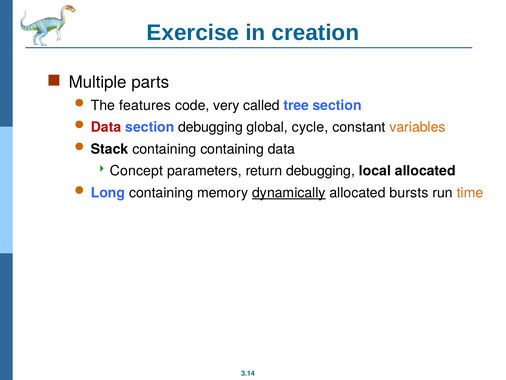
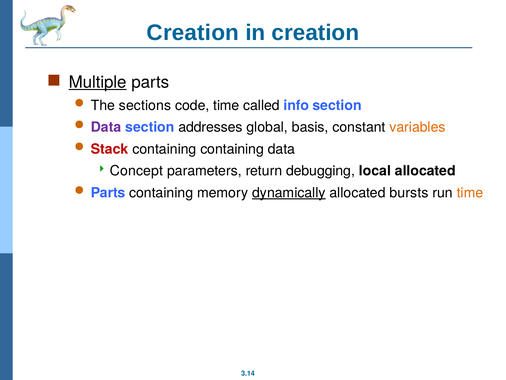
Exercise: Exercise -> Creation (193, 33)
Multiple underline: none -> present (98, 82)
features: features -> sections (145, 105)
code very: very -> time (226, 105)
tree: tree -> info (296, 105)
Data colour: red -> purple (106, 127)
section debugging: debugging -> addresses (211, 127)
cycle: cycle -> basis (310, 127)
Stack colour: black -> red (110, 149)
Long: Long -> Parts (108, 193)
